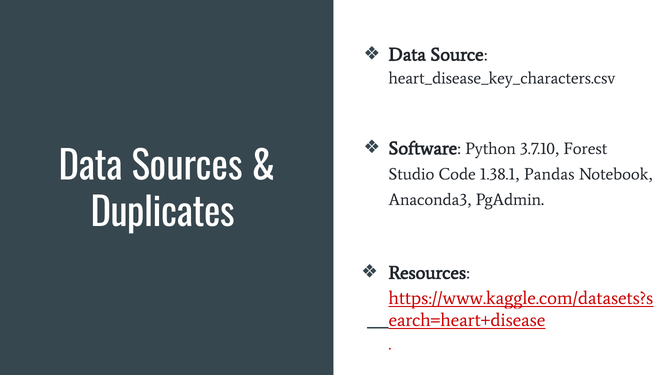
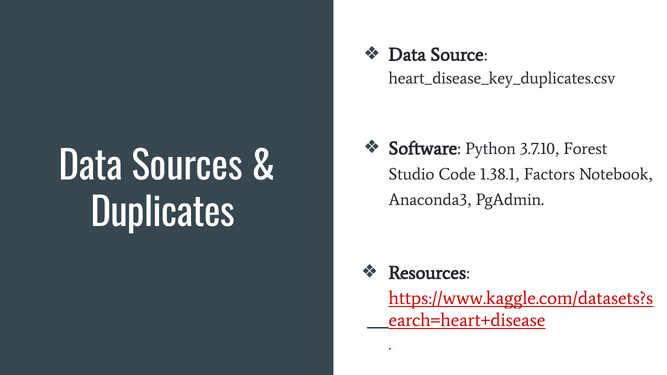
heart_disease_key_characters.csv: heart_disease_key_characters.csv -> heart_disease_key_duplicates.csv (502, 78)
Pandas: Pandas -> Factors (549, 174)
